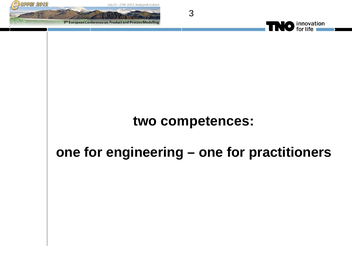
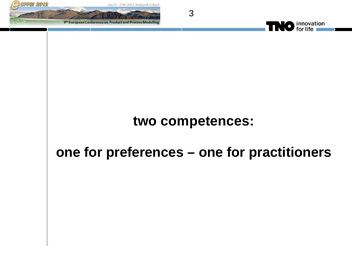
engineering: engineering -> preferences (145, 152)
